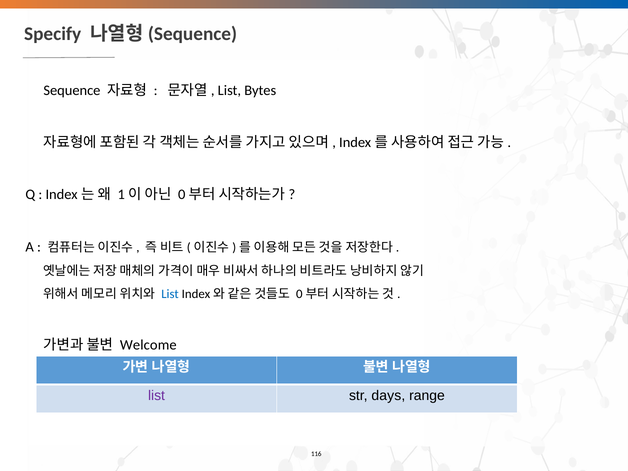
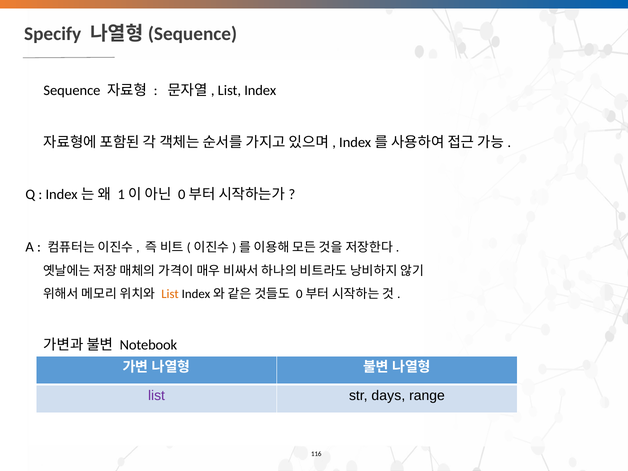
Bytes: Bytes -> Index (260, 90)
List colour: blue -> orange (170, 294)
Welcome: Welcome -> Notebook (148, 345)
